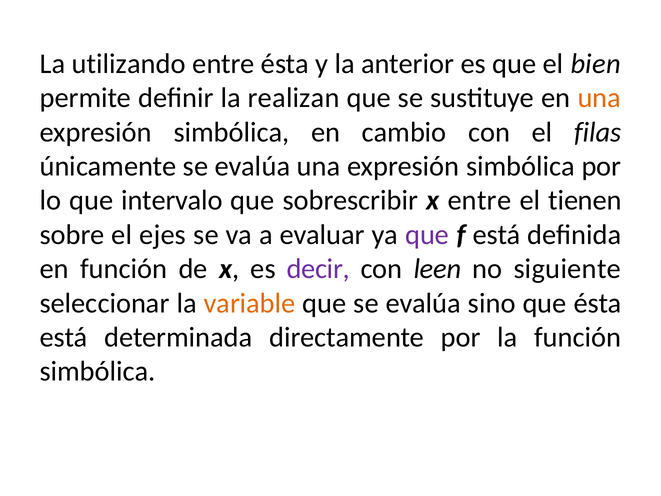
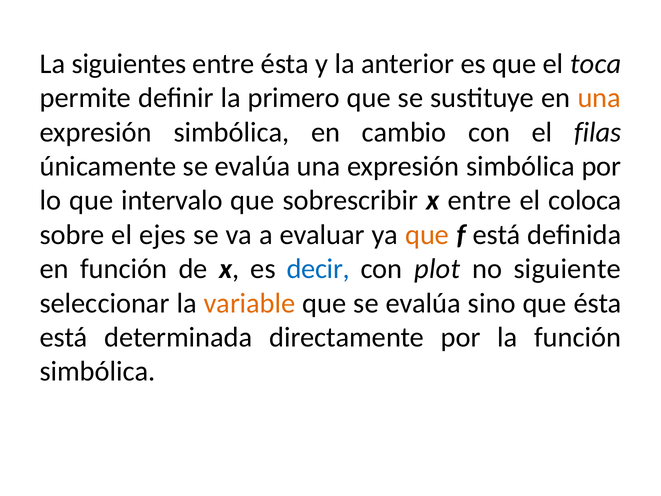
utilizando: utilizando -> siguientes (129, 64)
bien: bien -> toca (596, 64)
realizan: realizan -> primero (294, 98)
tienen: tienen -> coloca (585, 200)
que colour: purple -> orange (427, 235)
decir colour: purple -> blue (318, 269)
leen: leen -> plot (437, 269)
